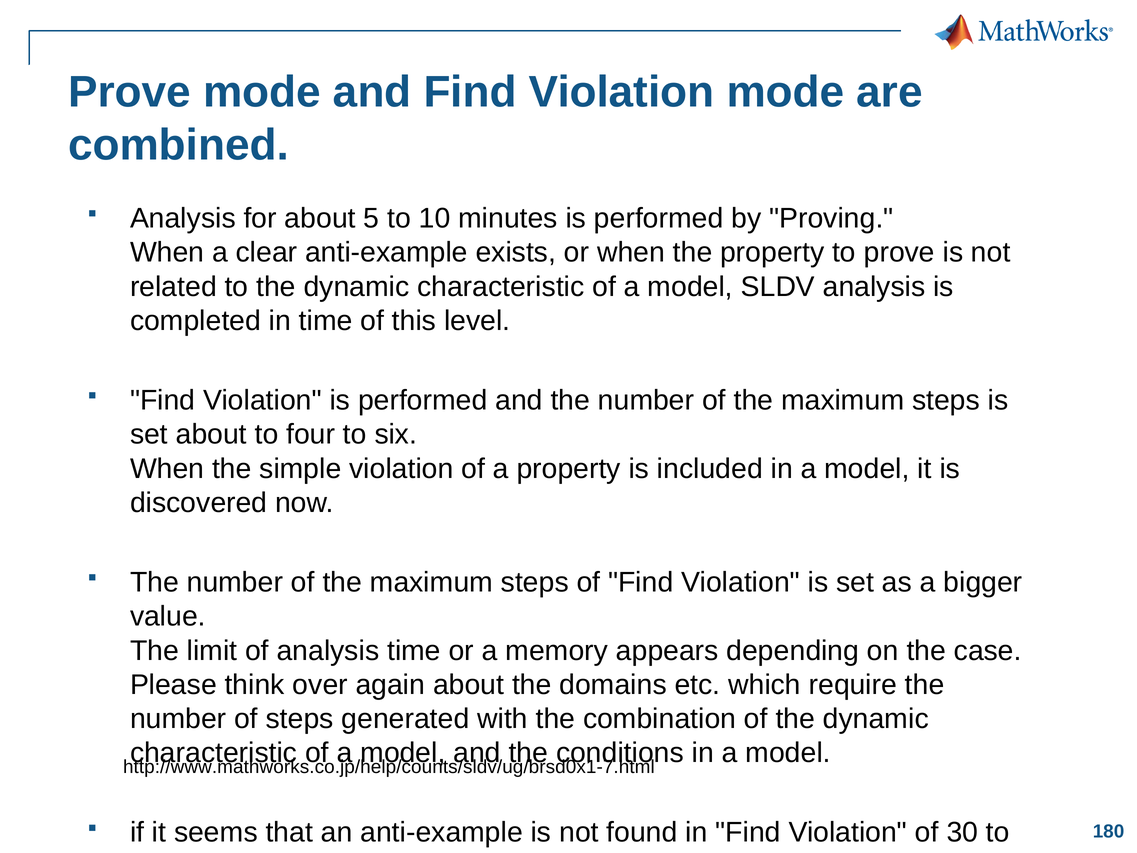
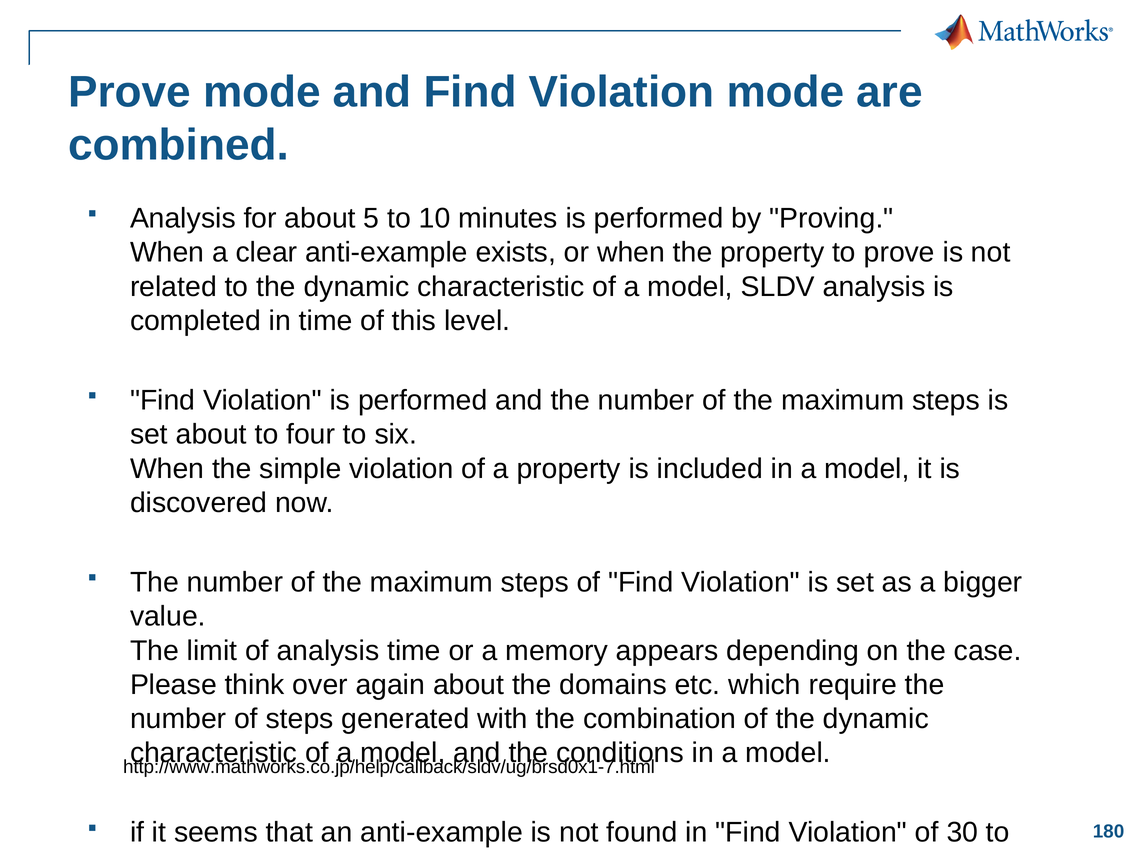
http://www.mathworks.co.jp/help/counts/sldv/ug/brsd0x1-7.html: http://www.mathworks.co.jp/help/counts/sldv/ug/brsd0x1-7.html -> http://www.mathworks.co.jp/help/callback/sldv/ug/brsd0x1-7.html (389, 767)
